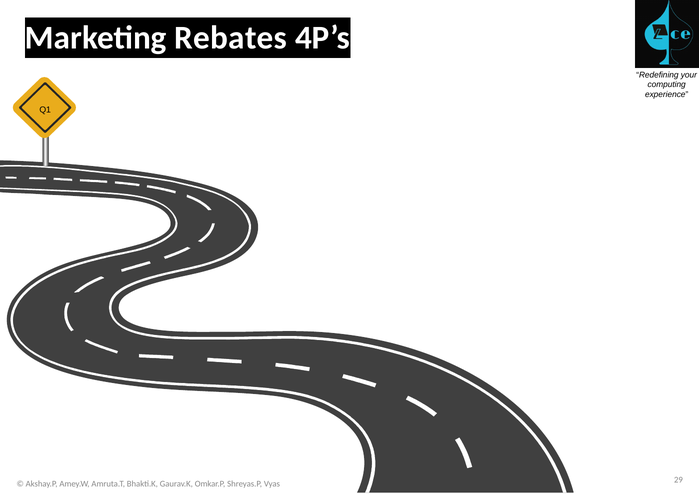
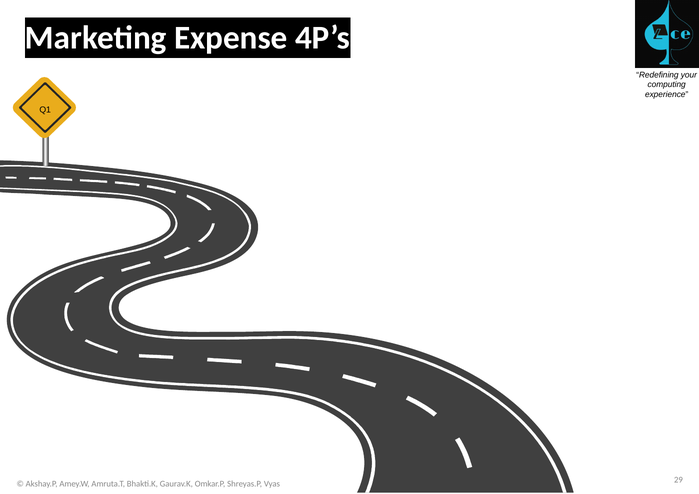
Rebates: Rebates -> Expense (231, 38)
